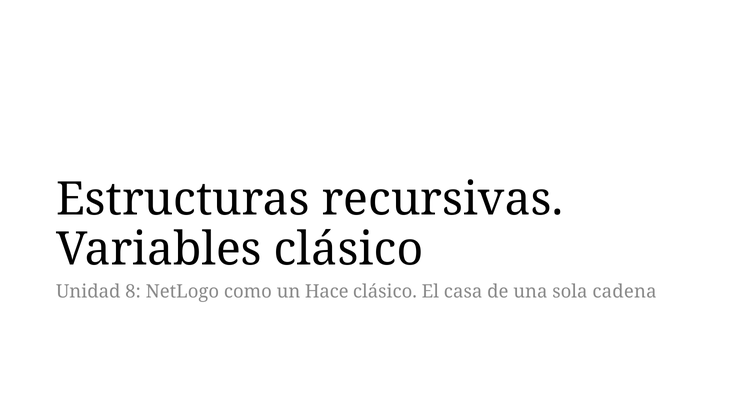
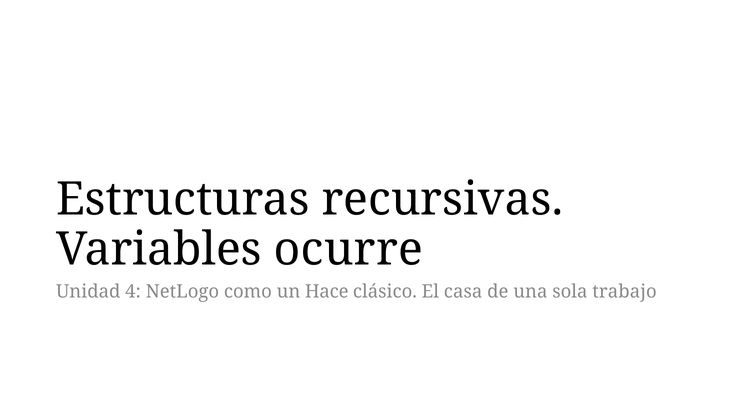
Variables clásico: clásico -> ocurre (349, 249)
8: 8 -> 4 (133, 292)
cadena: cadena -> trabajo (625, 292)
